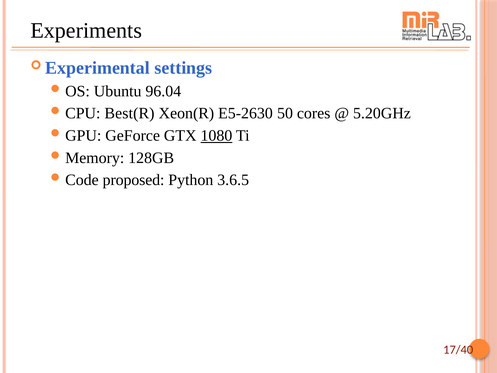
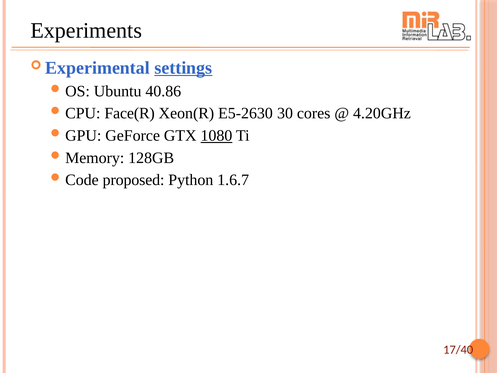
settings underline: none -> present (183, 68)
96.04: 96.04 -> 40.86 (163, 91)
Best(R: Best(R -> Face(R (130, 113)
50: 50 -> 30 (285, 113)
5.20GHz: 5.20GHz -> 4.20GHz (382, 113)
3.6.5: 3.6.5 -> 1.6.7 (233, 180)
